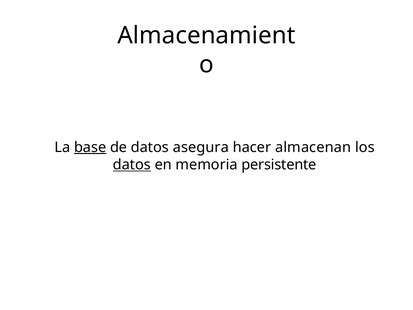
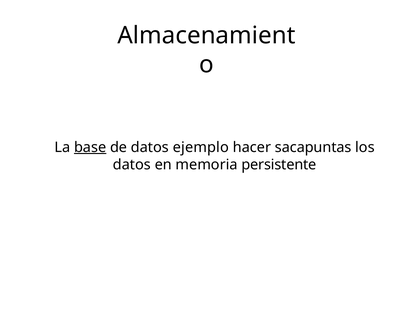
asegura: asegura -> ejemplo (201, 147)
almacenan: almacenan -> sacapuntas (313, 147)
datos underline: present -> none (132, 165)
